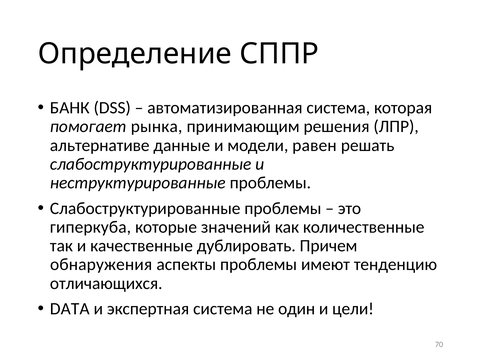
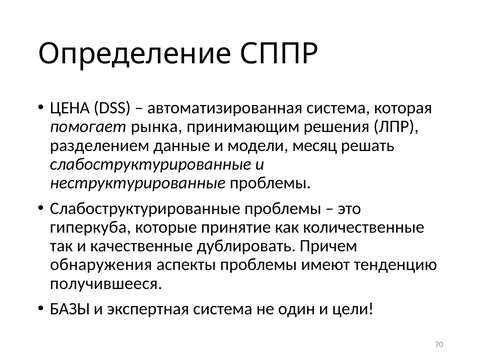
БАНК: БАНК -> ЦЕНА (70, 108)
альтернативе: альтернативе -> разделением (100, 145)
равен: равен -> месяц (315, 145)
значений: значений -> принятие (236, 227)
отличающихся: отличающихся -> получившееся (106, 283)
DATA: DATA -> БАЗЫ (70, 309)
